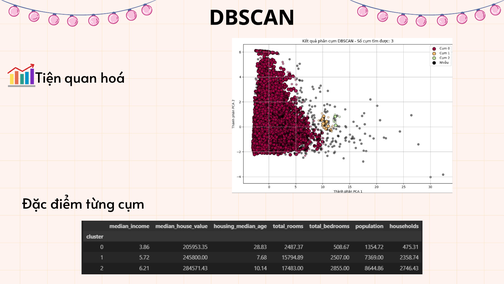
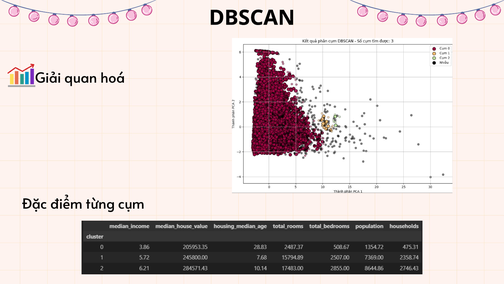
Tiện: Tiện -> Giải (48, 78)
